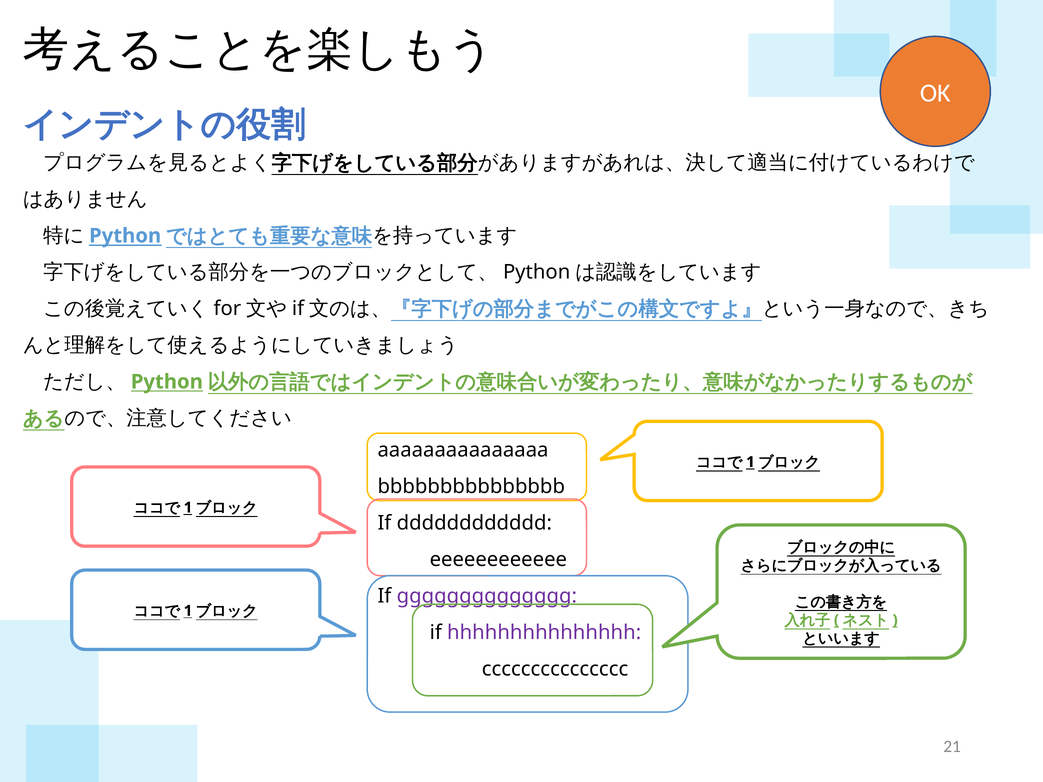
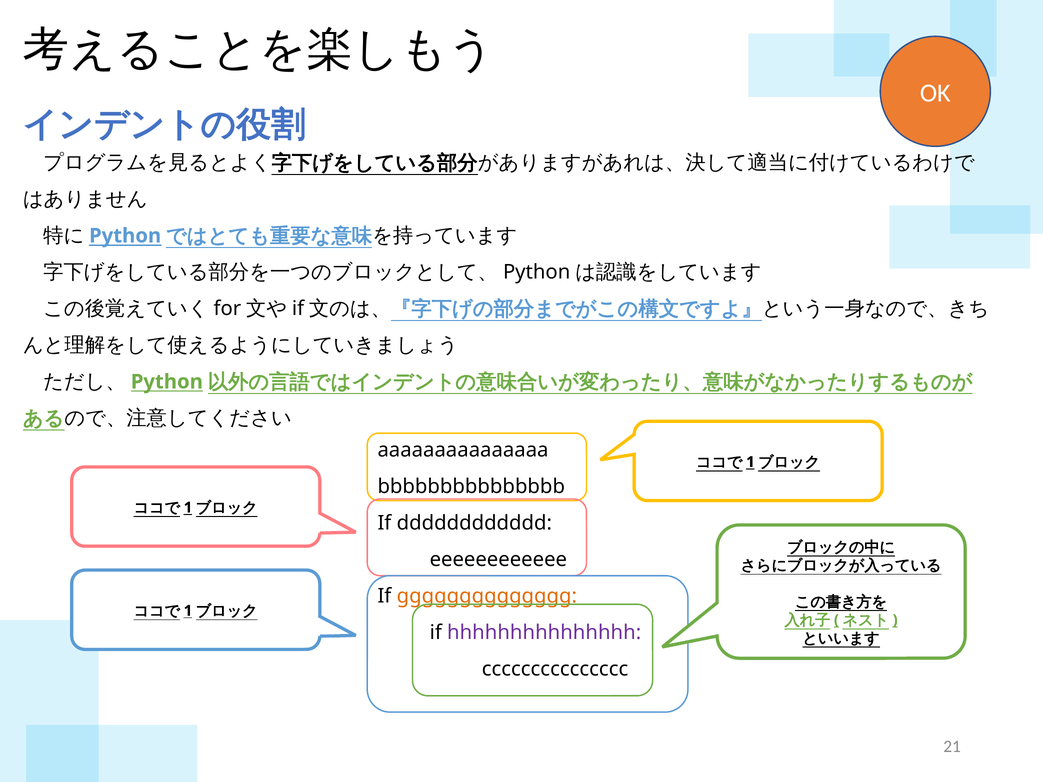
gggggggggggggg colour: purple -> orange (487, 596)
